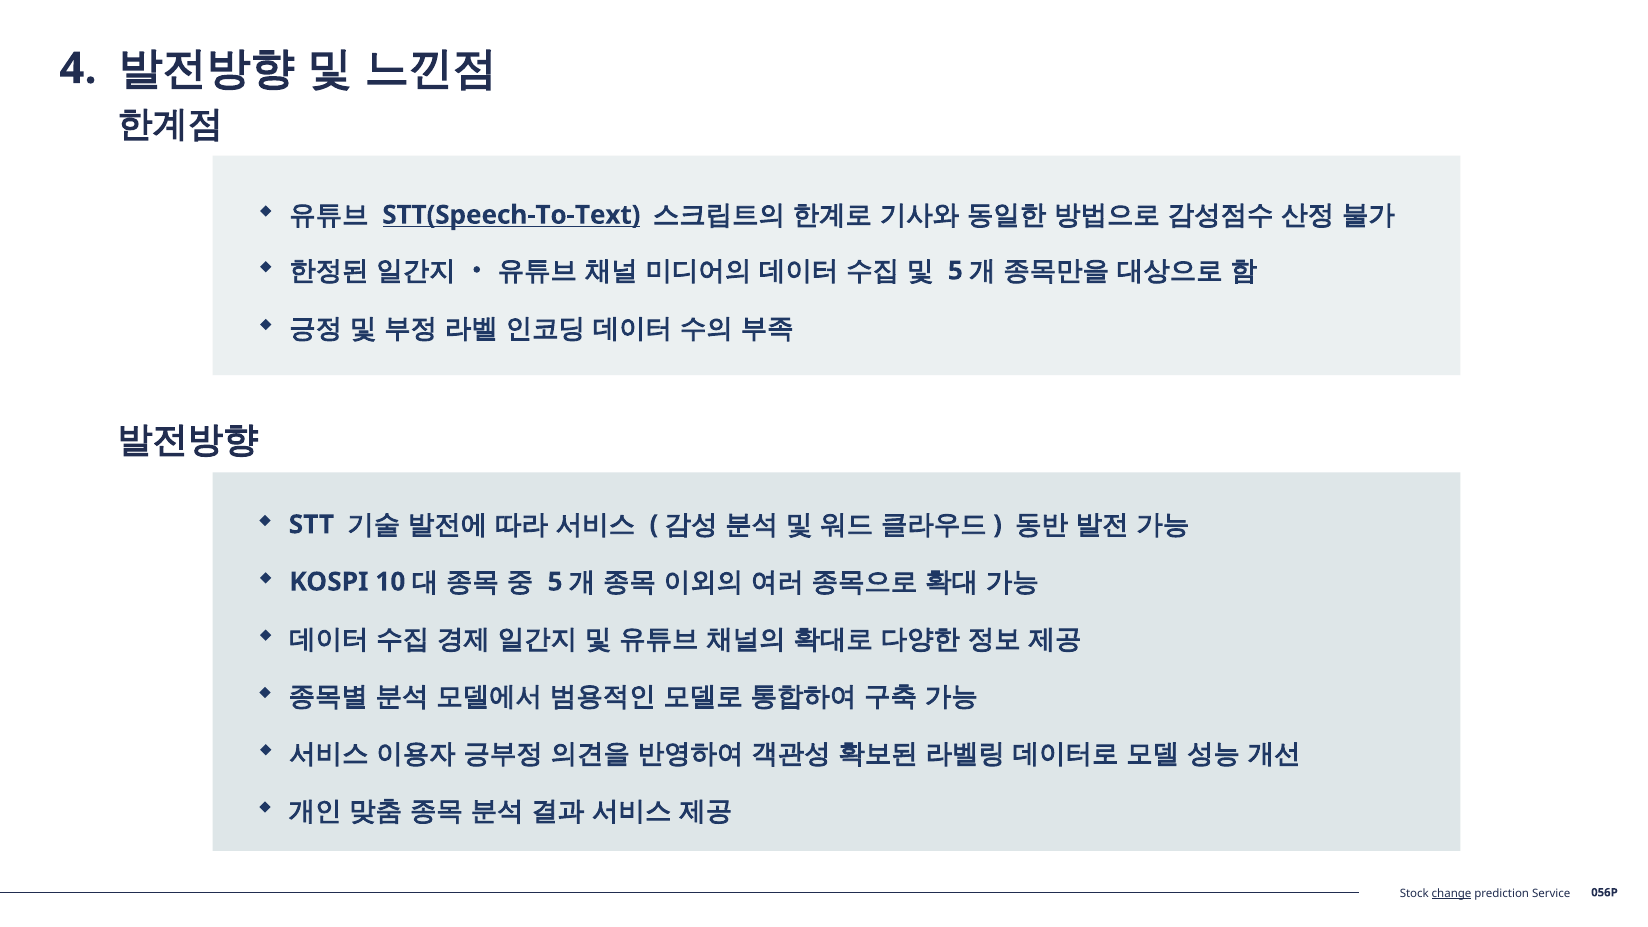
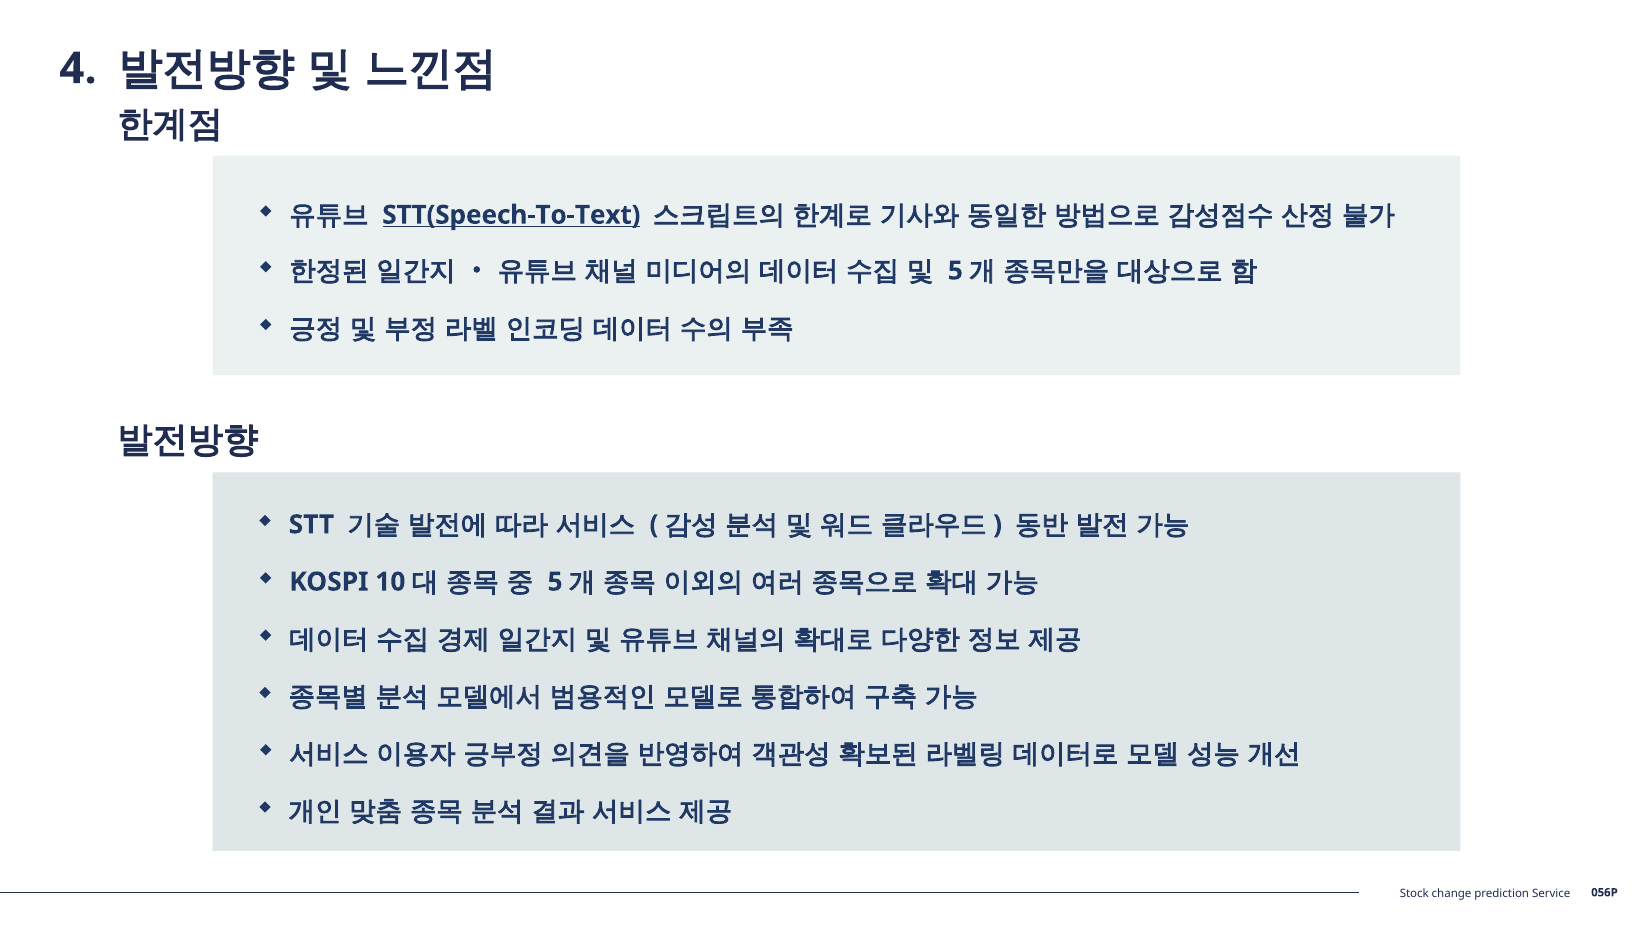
change underline: present -> none (1452, 893)
